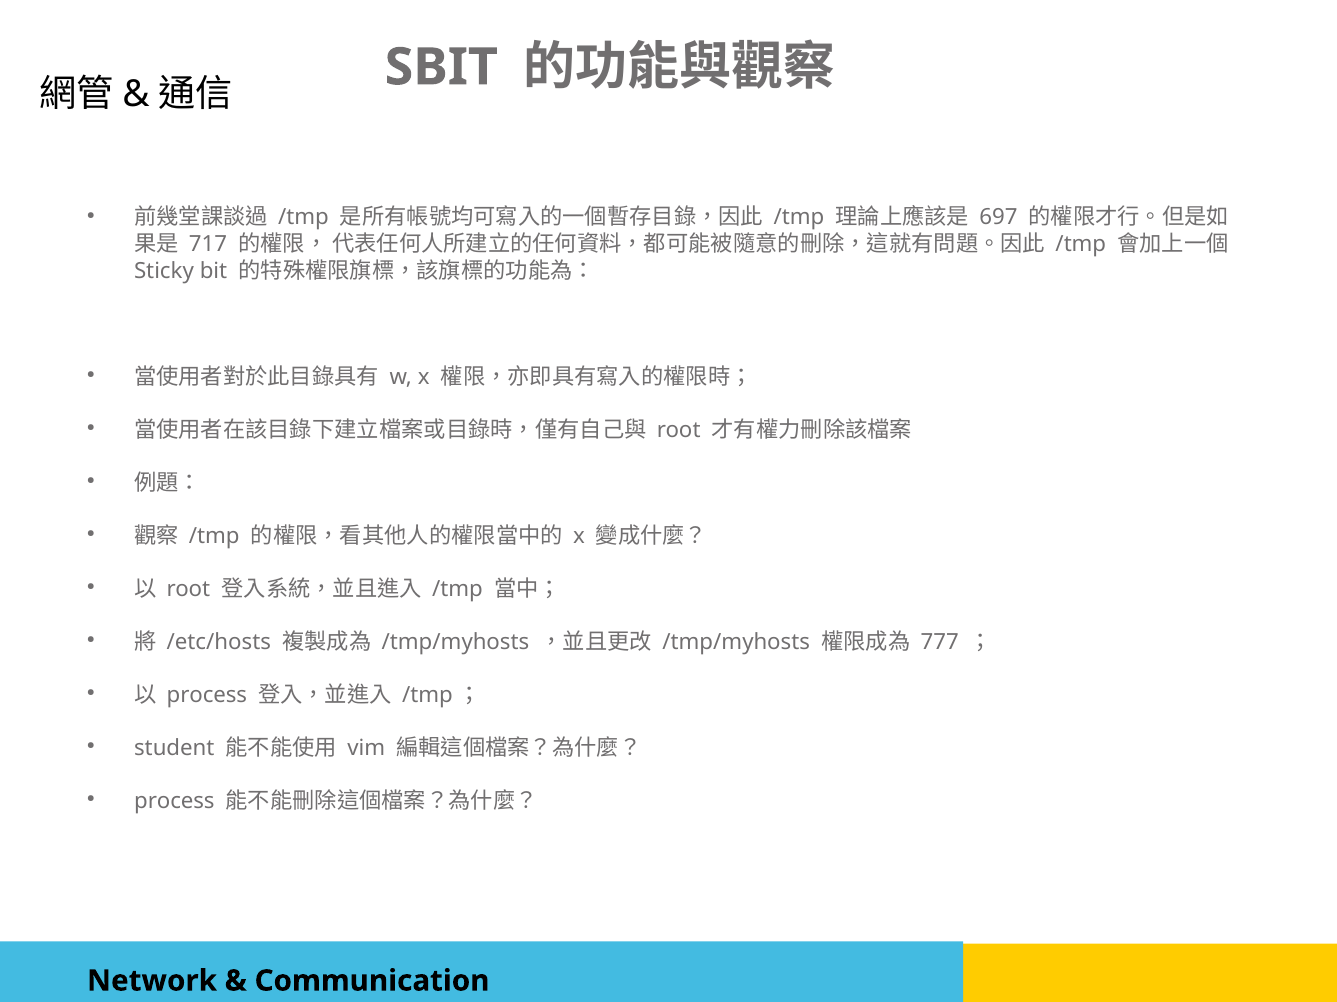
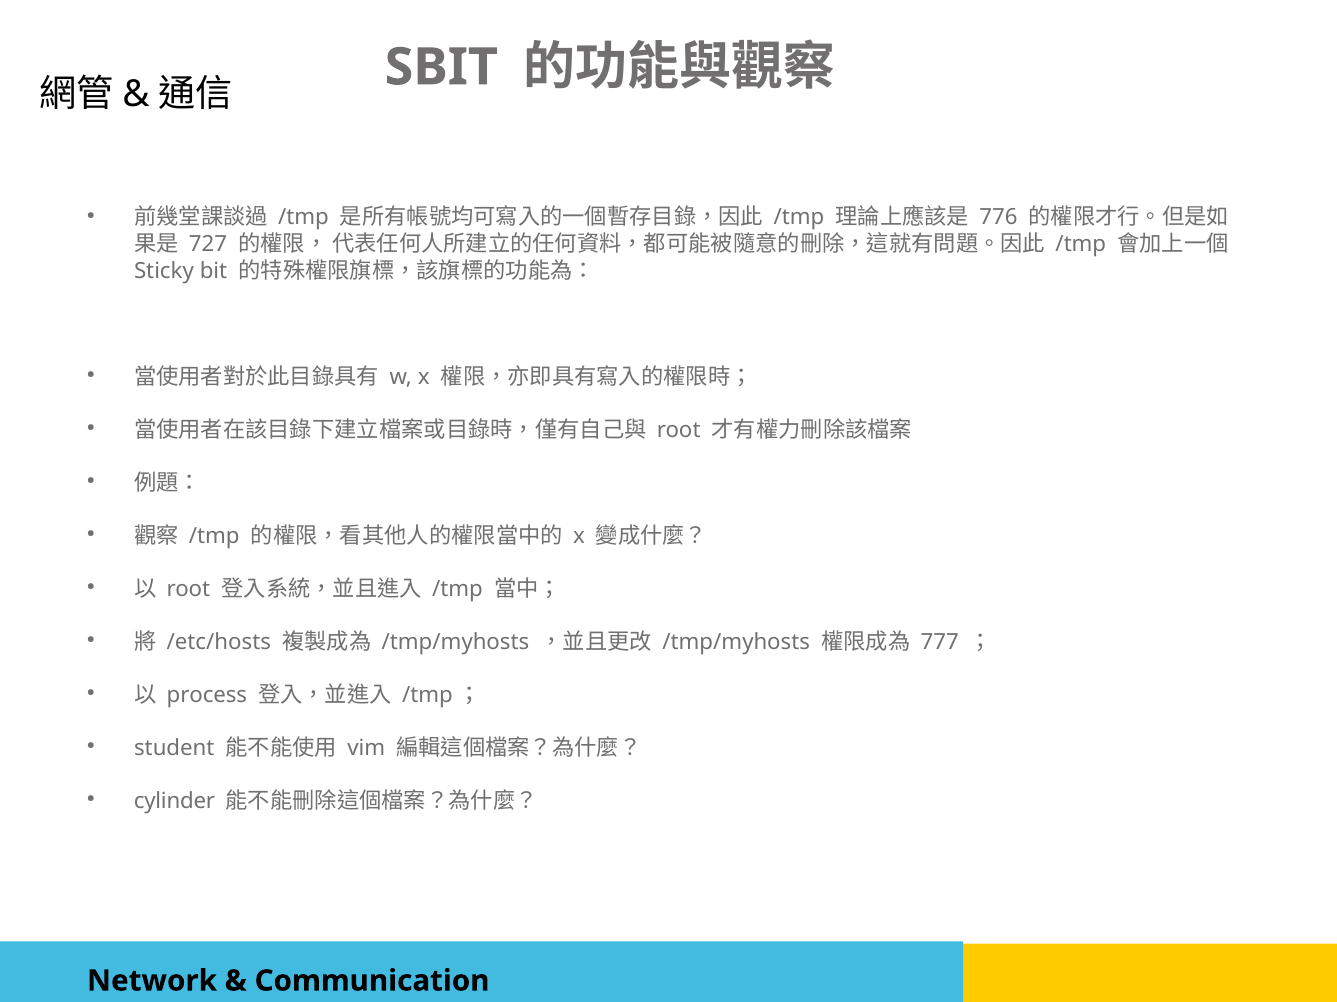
697: 697 -> 776 (998, 218)
717: 717 -> 727 (208, 244)
process: process -> cylinder (174, 802)
